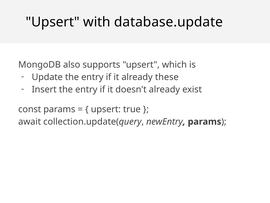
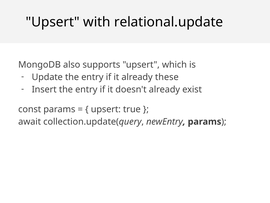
database.update: database.update -> relational.update (169, 22)
